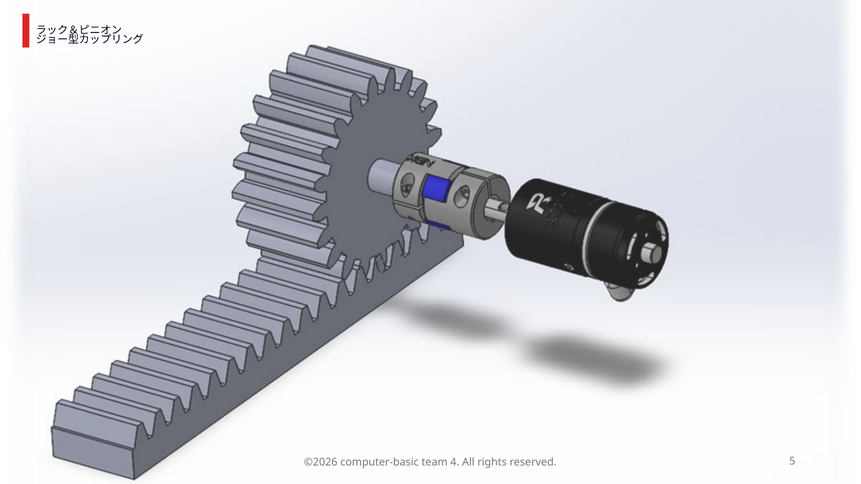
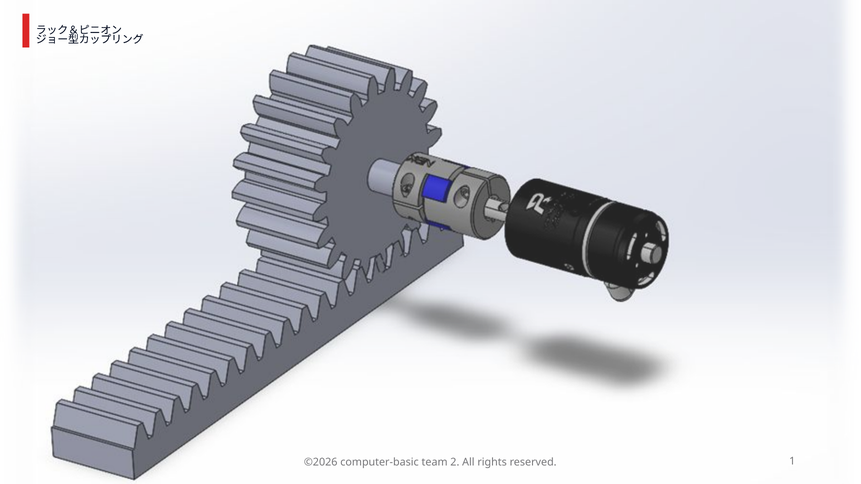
4: 4 -> 2 (455, 463)
5: 5 -> 1 (792, 462)
